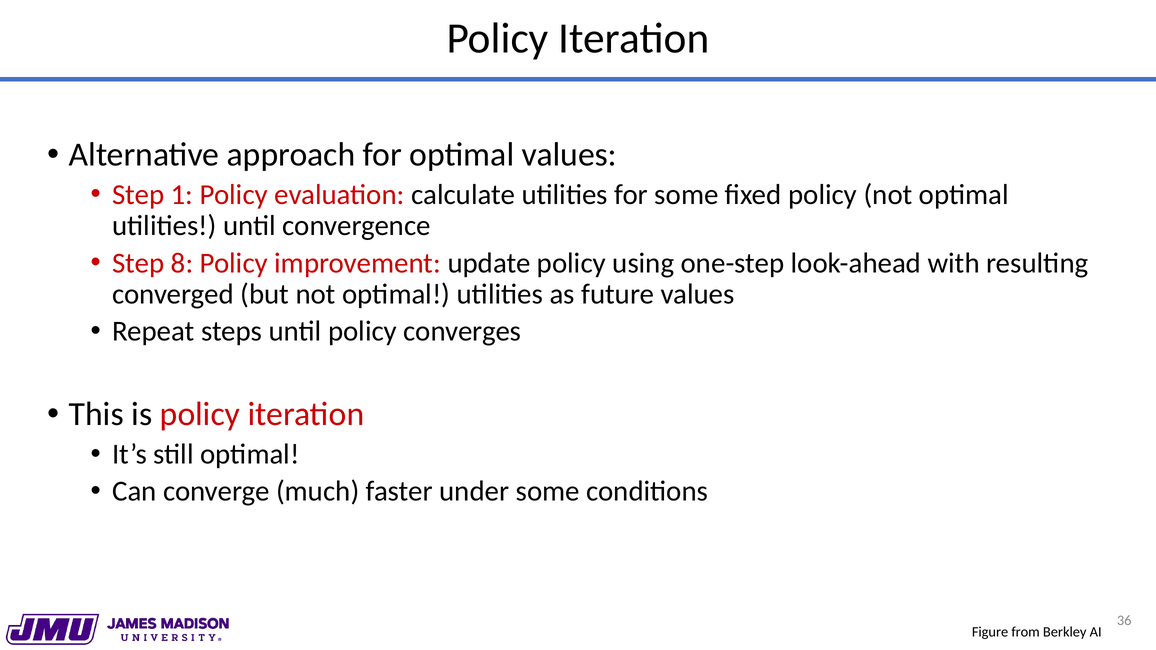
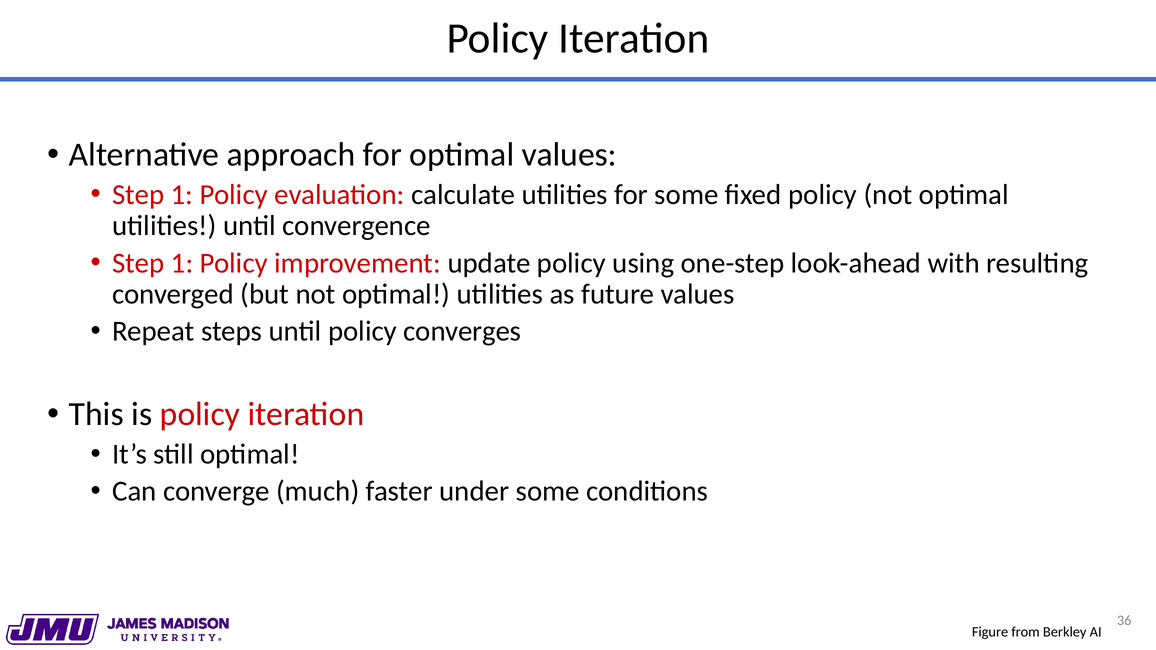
8: 8 -> 1 (182, 263)
